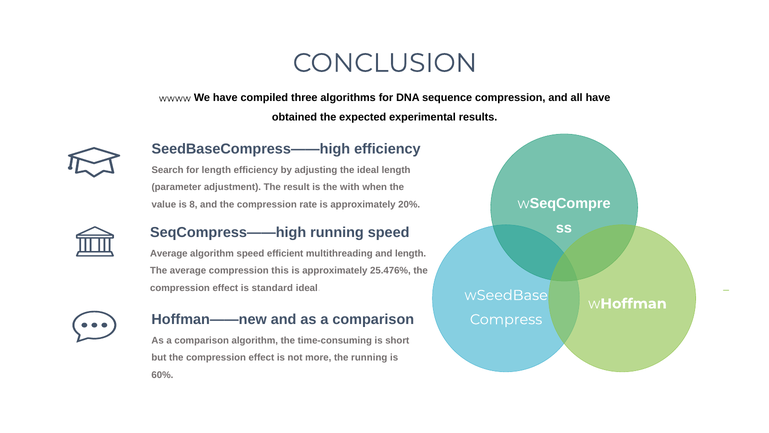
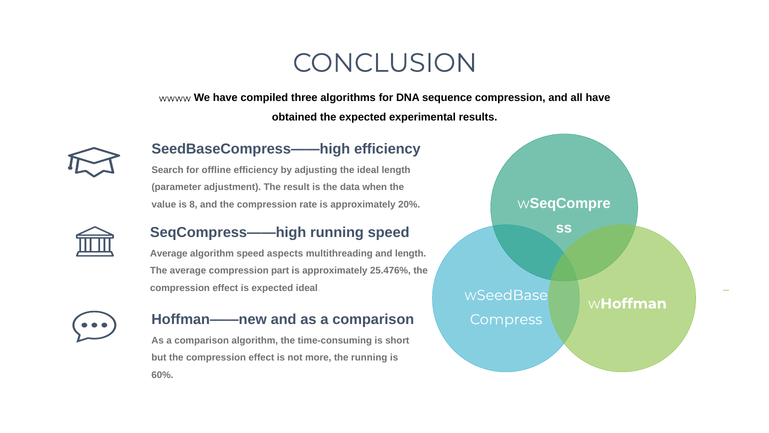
for length: length -> offline (216, 170)
with: with -> data (350, 187)
efficient: efficient -> aspects (285, 253)
this: this -> part (280, 271)
is standard: standard -> expected (272, 288)
